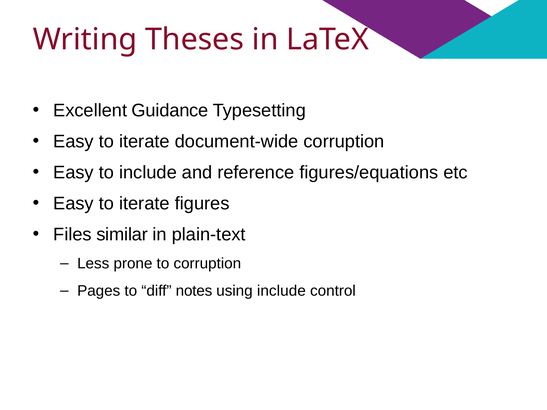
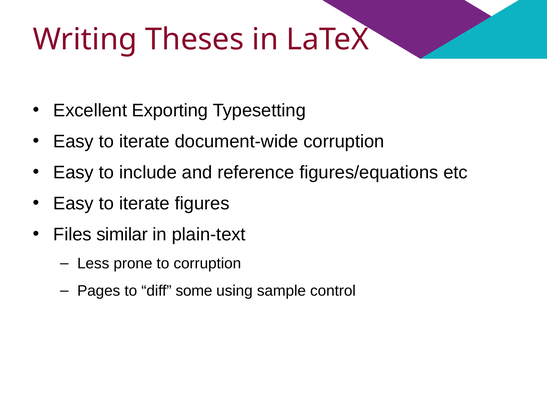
Guidance: Guidance -> Exporting (170, 111)
notes: notes -> some (194, 291)
using include: include -> sample (281, 291)
